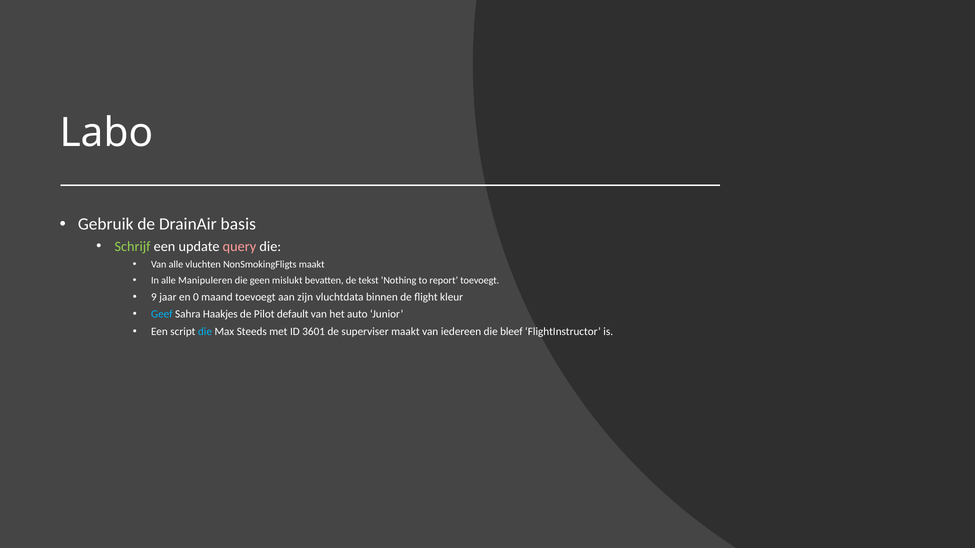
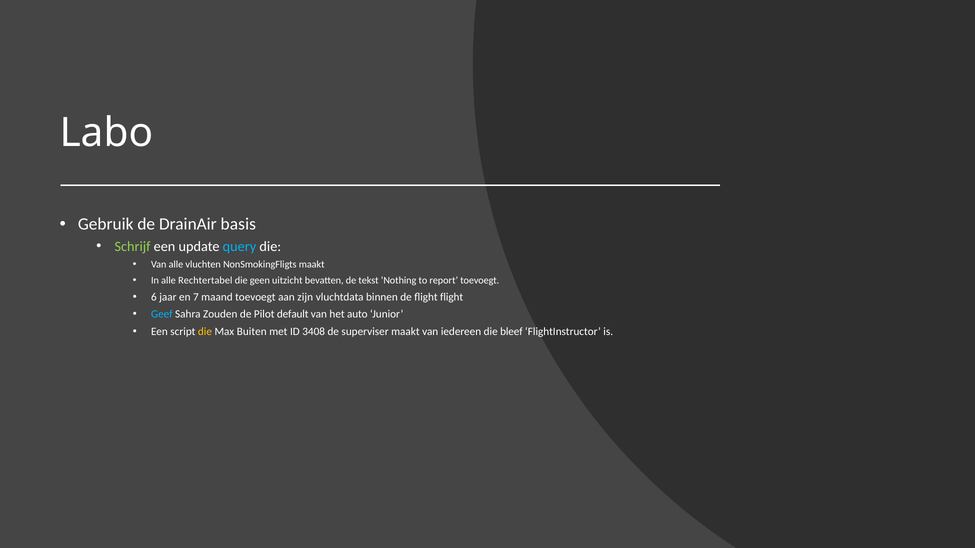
query colour: pink -> light blue (239, 247)
Manipuleren: Manipuleren -> Rechtertabel (205, 281)
mislukt: mislukt -> uitzicht (287, 281)
9: 9 -> 6 (154, 297)
0: 0 -> 7 (196, 297)
flight kleur: kleur -> flight (452, 297)
Haakjes: Haakjes -> Zouden (220, 314)
die colour: light blue -> yellow (205, 332)
Steeds: Steeds -> Buiten (252, 332)
3601: 3601 -> 3408 (314, 332)
